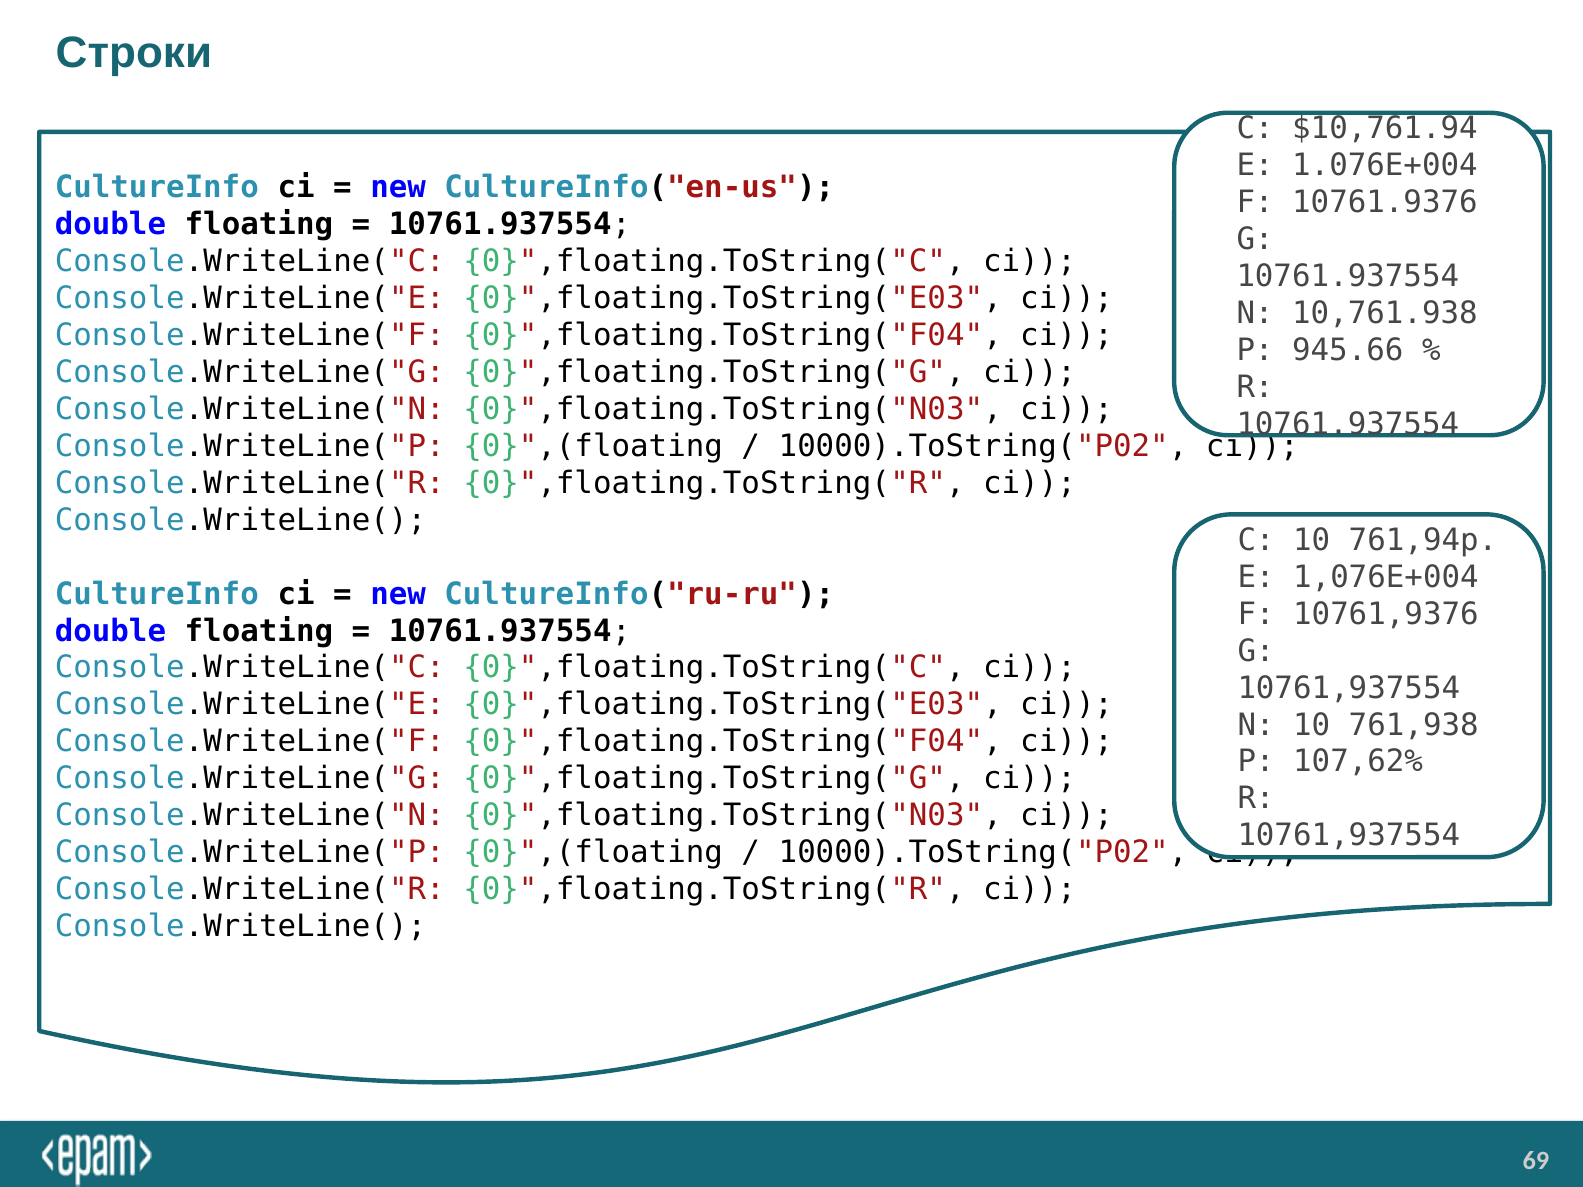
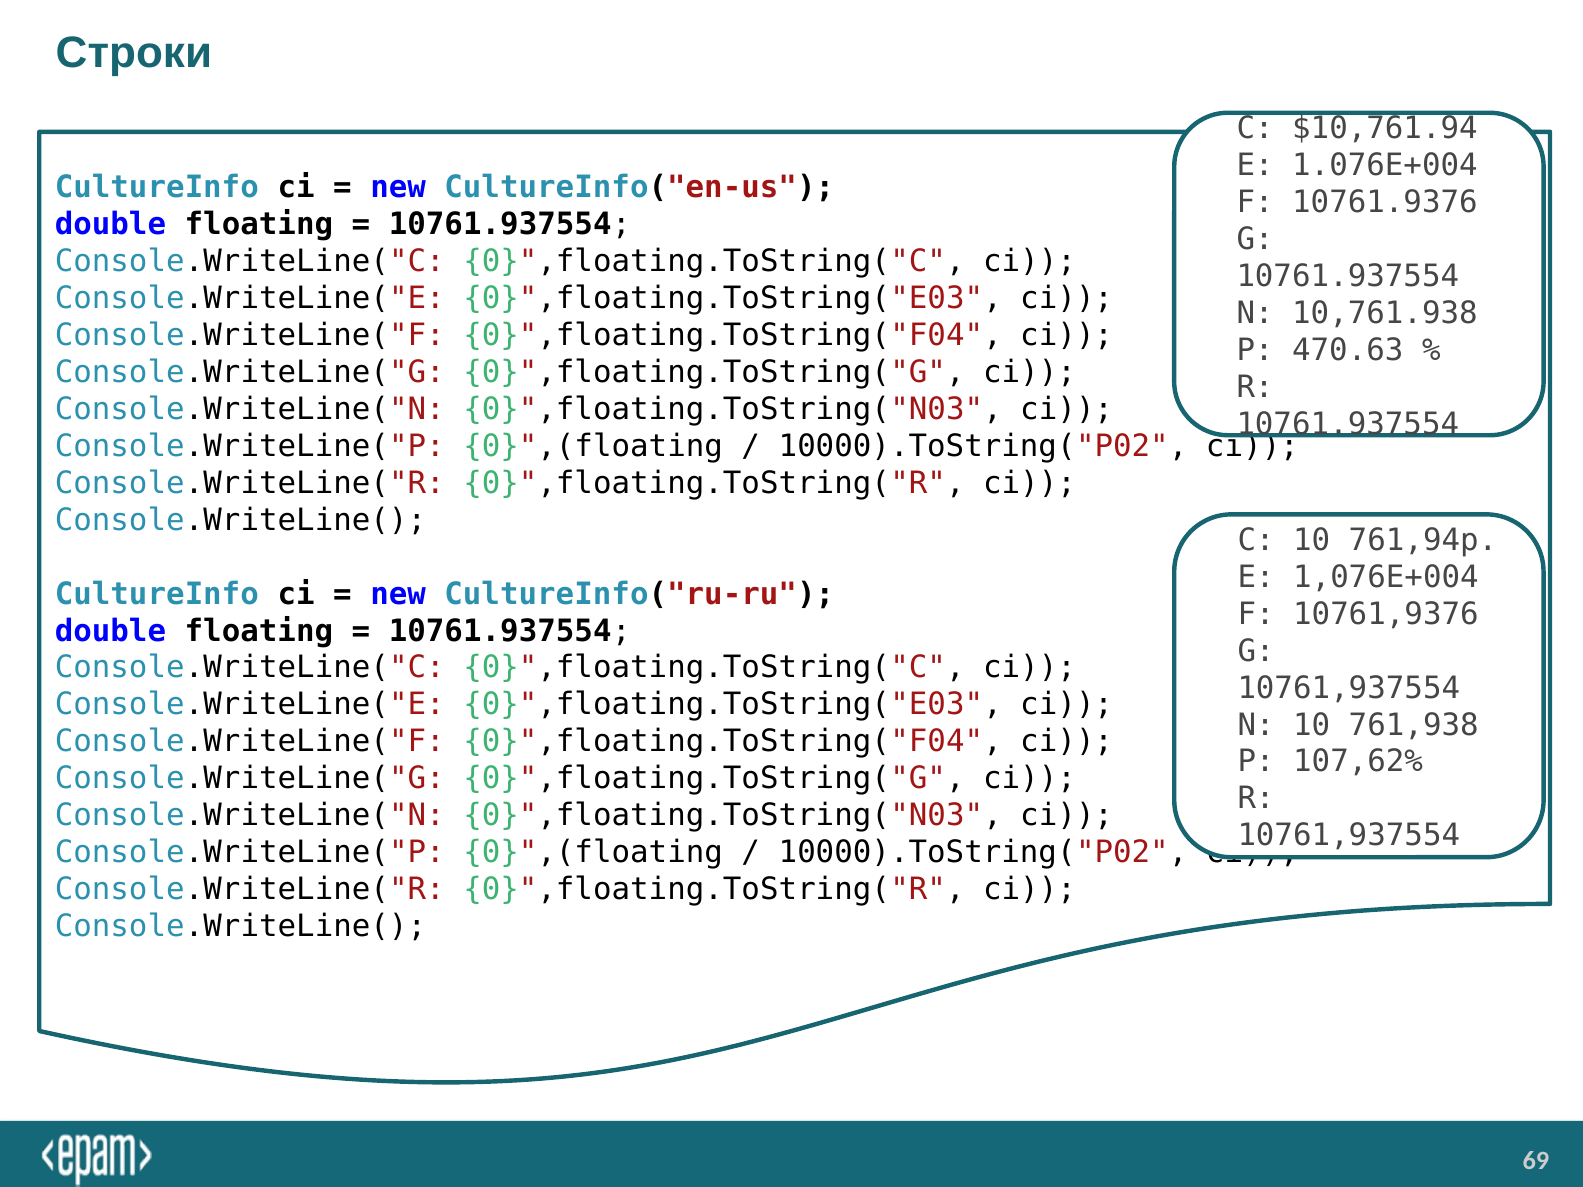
945.66: 945.66 -> 470.63 (1348, 350)
